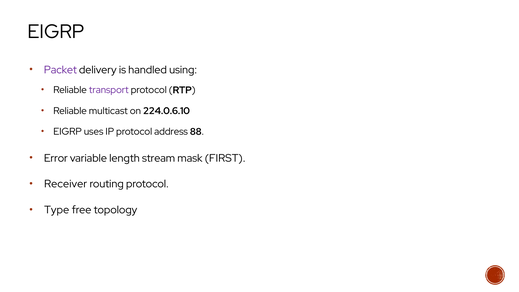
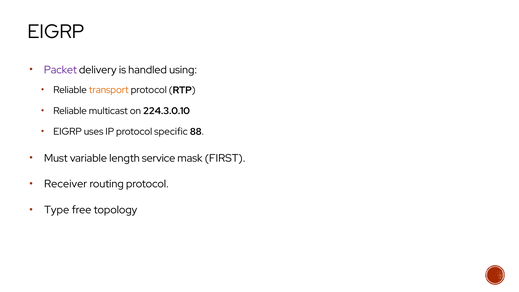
transport colour: purple -> orange (109, 90)
224.0.6.10: 224.0.6.10 -> 224.3.0.10 (166, 111)
address: address -> specific (171, 132)
Error: Error -> Must (56, 158)
stream: stream -> service (159, 158)
